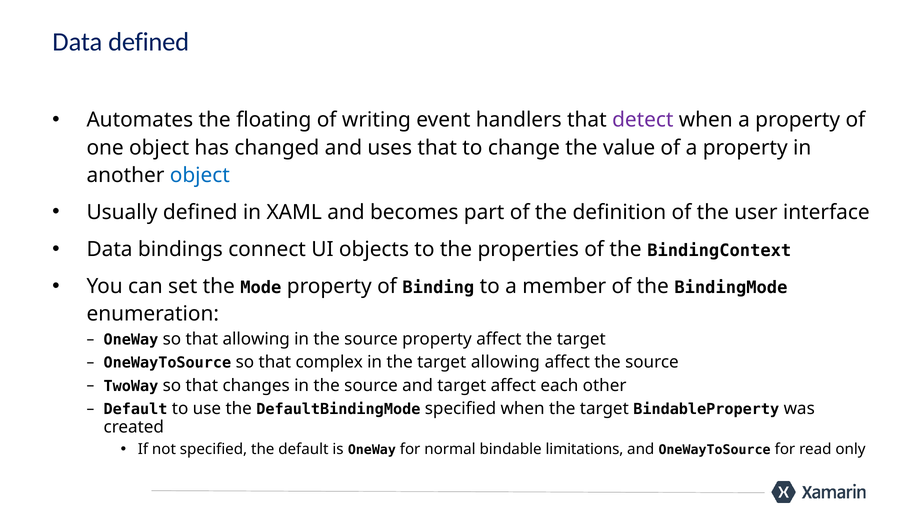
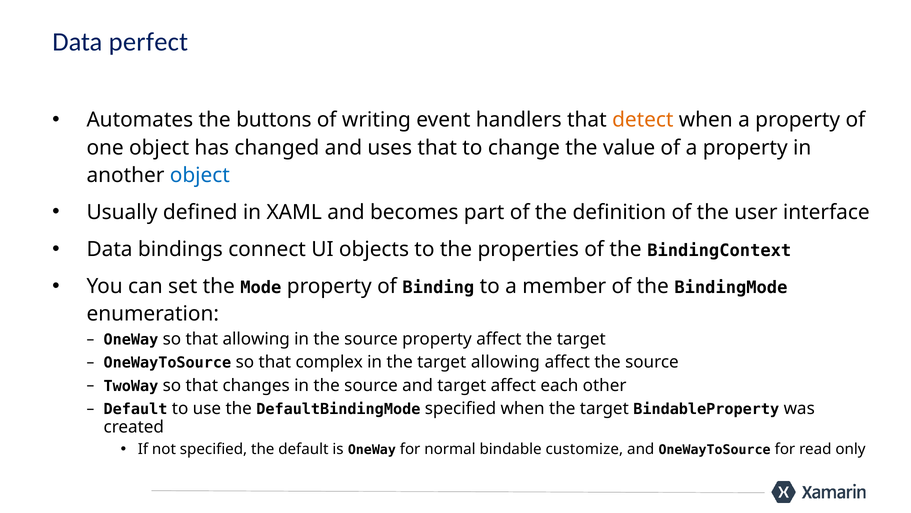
Data defined: defined -> perfect (148, 42)
floating: floating -> buttons (274, 120)
detect colour: purple -> orange (643, 120)
limitations: limitations -> customize (584, 449)
